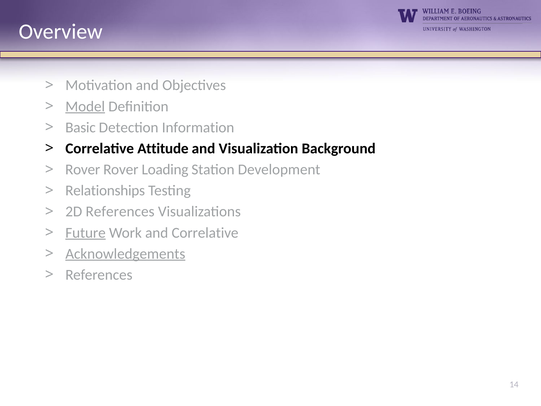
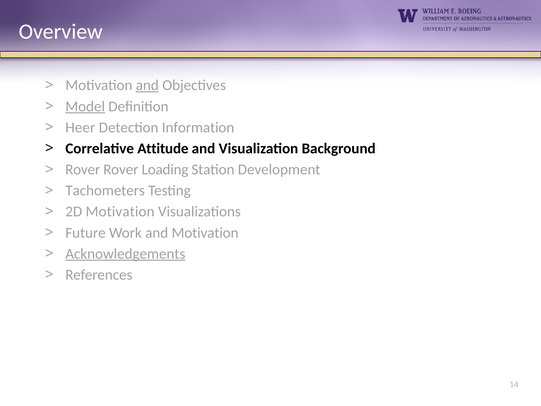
and underline: none -> present (147, 85)
Basic: Basic -> Heer (80, 127)
Relationships: Relationships -> Tachometers (105, 190)
2D References: References -> Motivation (120, 212)
Future underline: present -> none (86, 233)
and Correlative: Correlative -> Motivation (205, 233)
